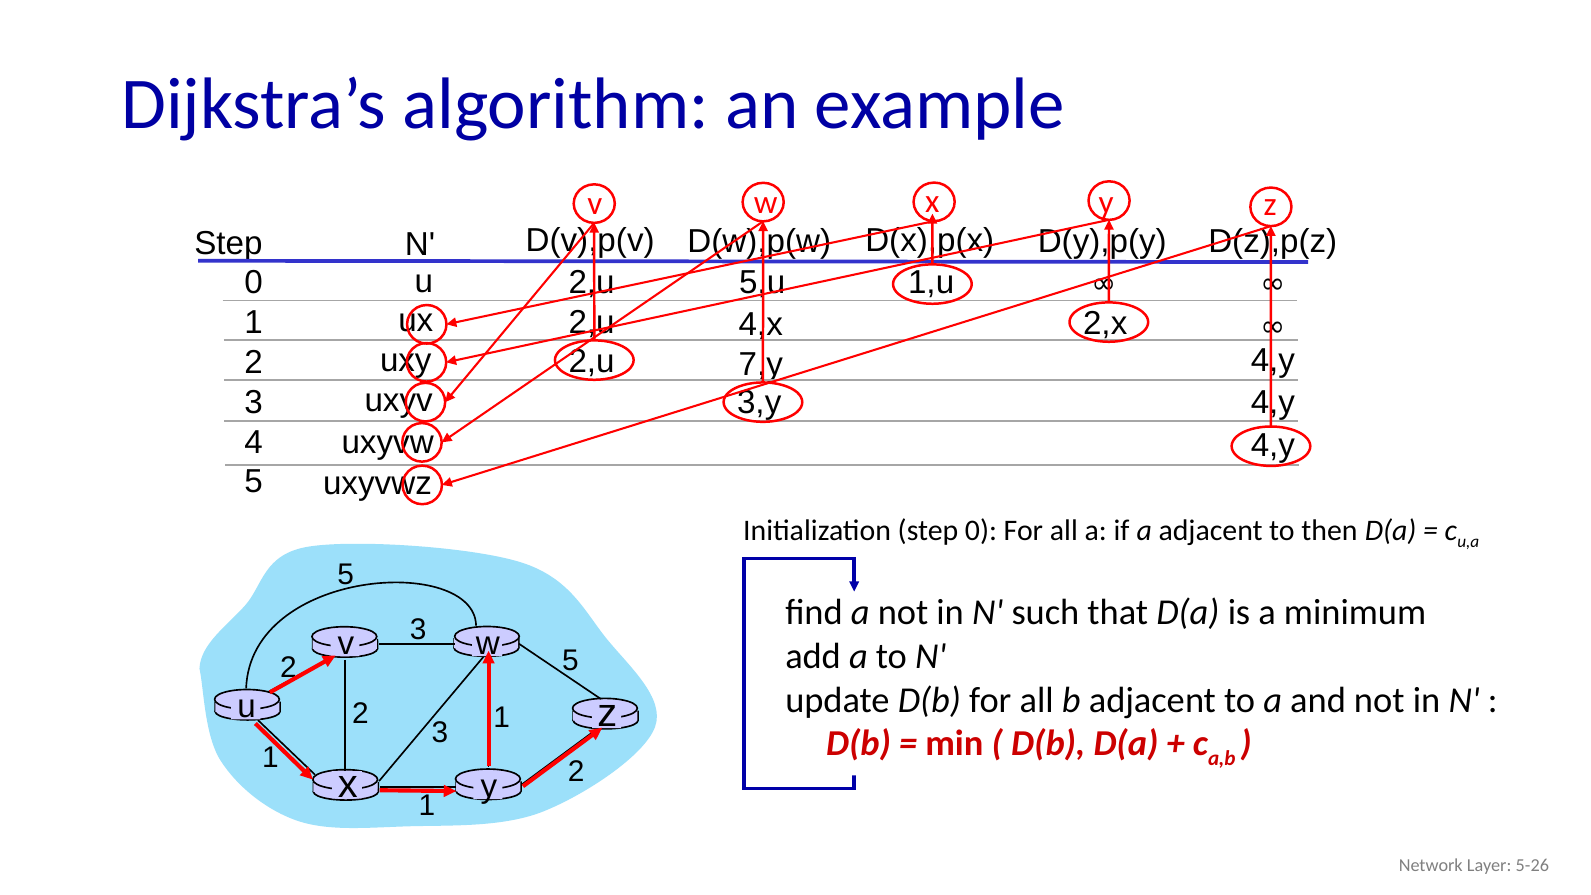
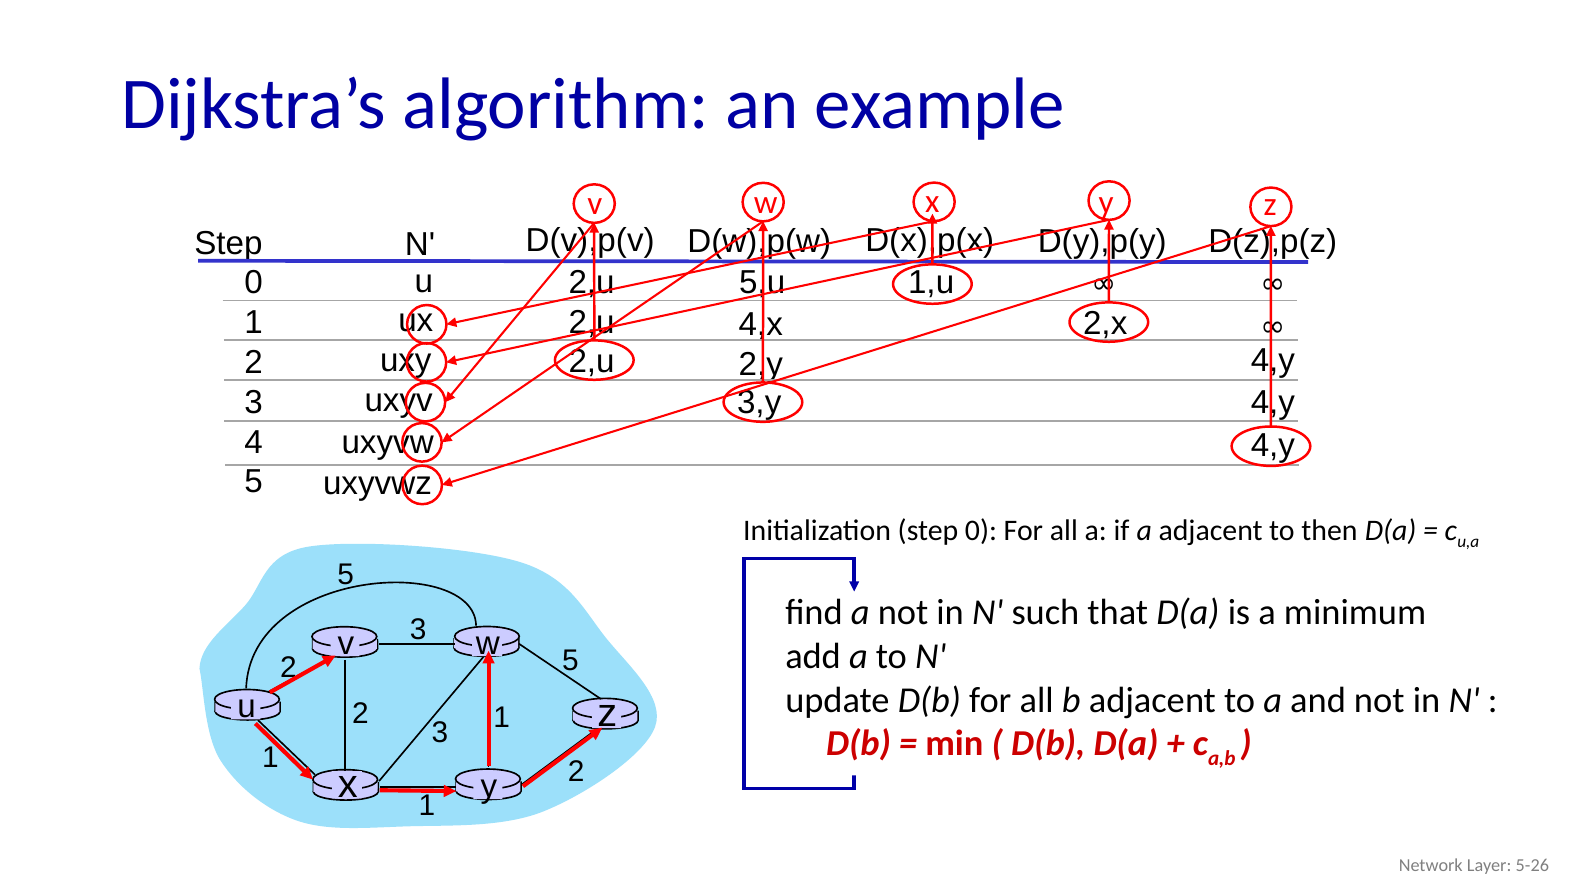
7,y: 7,y -> 2,y (761, 364)
